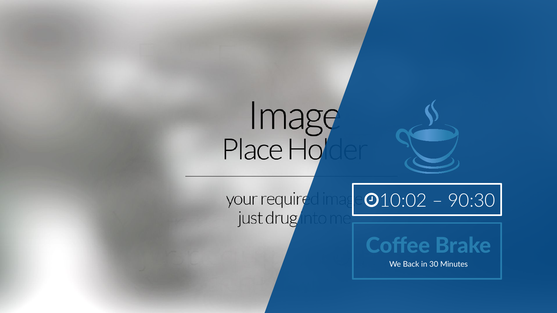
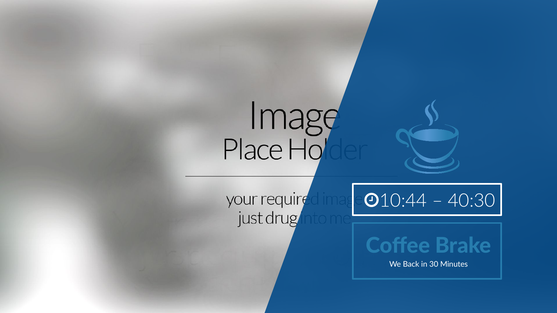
10:02: 10:02 -> 10:44 (403, 201)
90:30: 90:30 -> 40:30 (472, 201)
